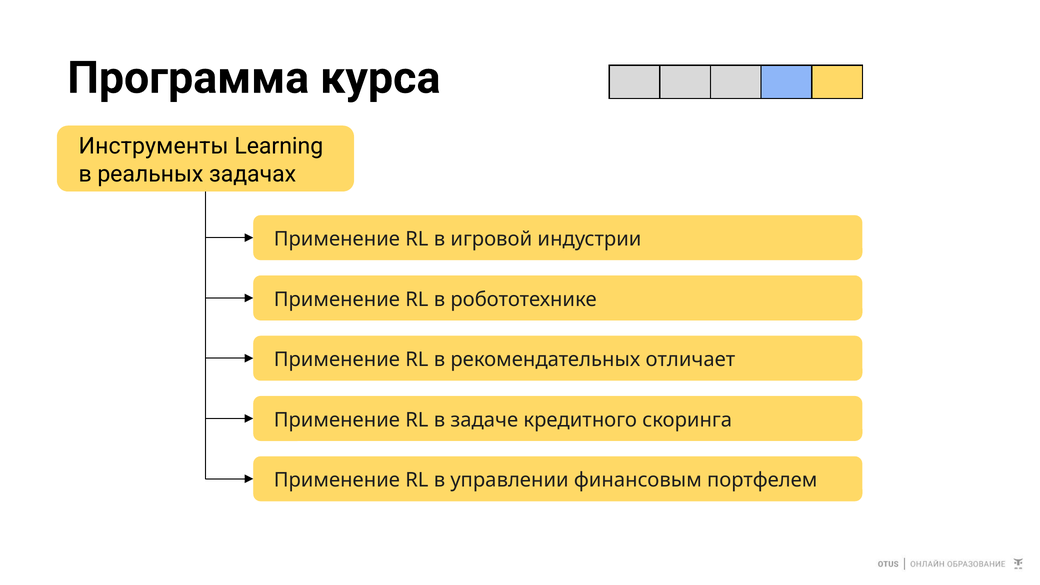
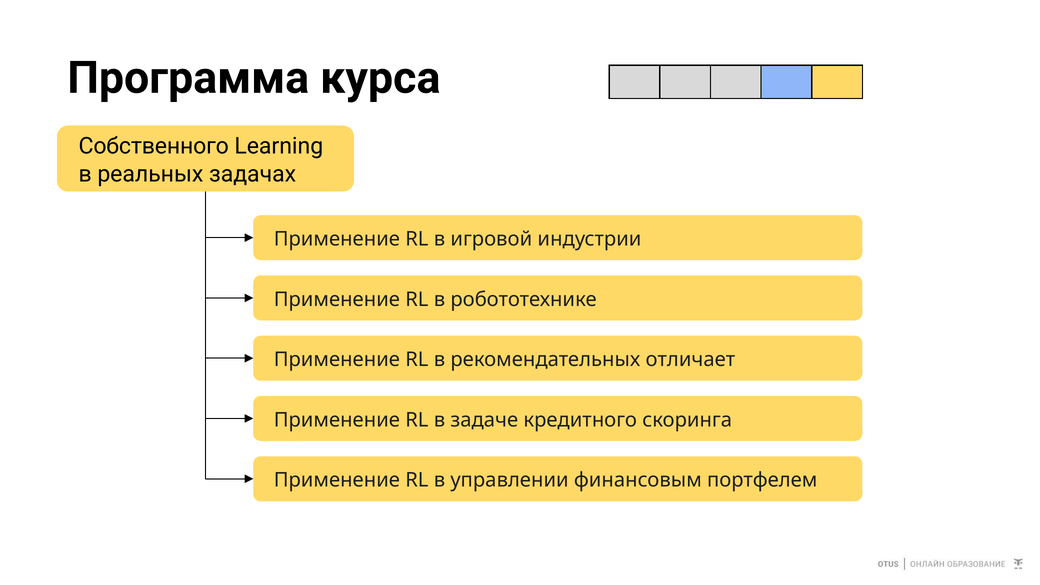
Инструменты: Инструменты -> Собственного (154, 146)
